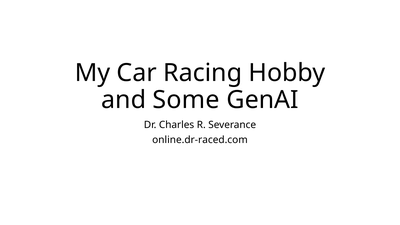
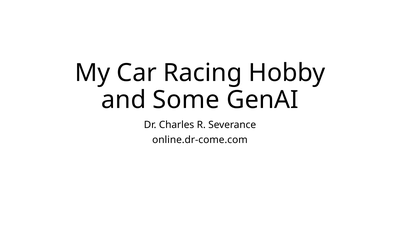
online.dr-raced.com: online.dr-raced.com -> online.dr-come.com (200, 140)
